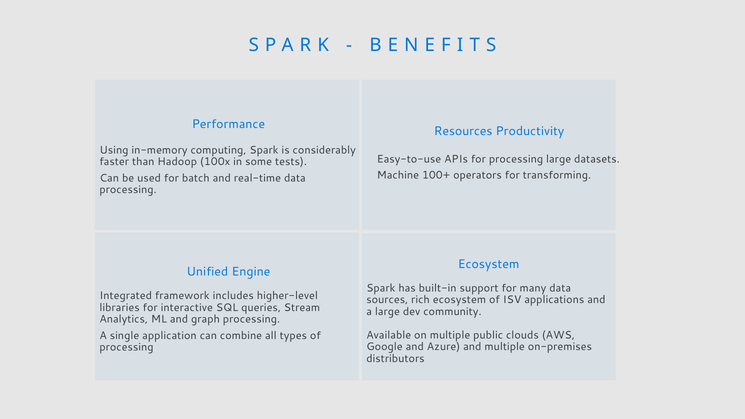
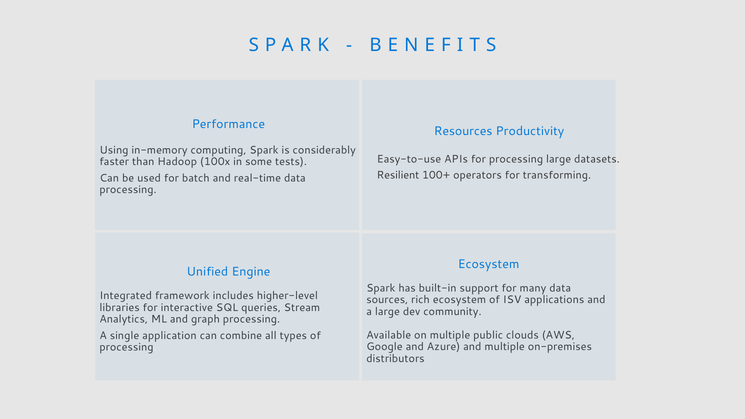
Machine: Machine -> Resilient (398, 175)
